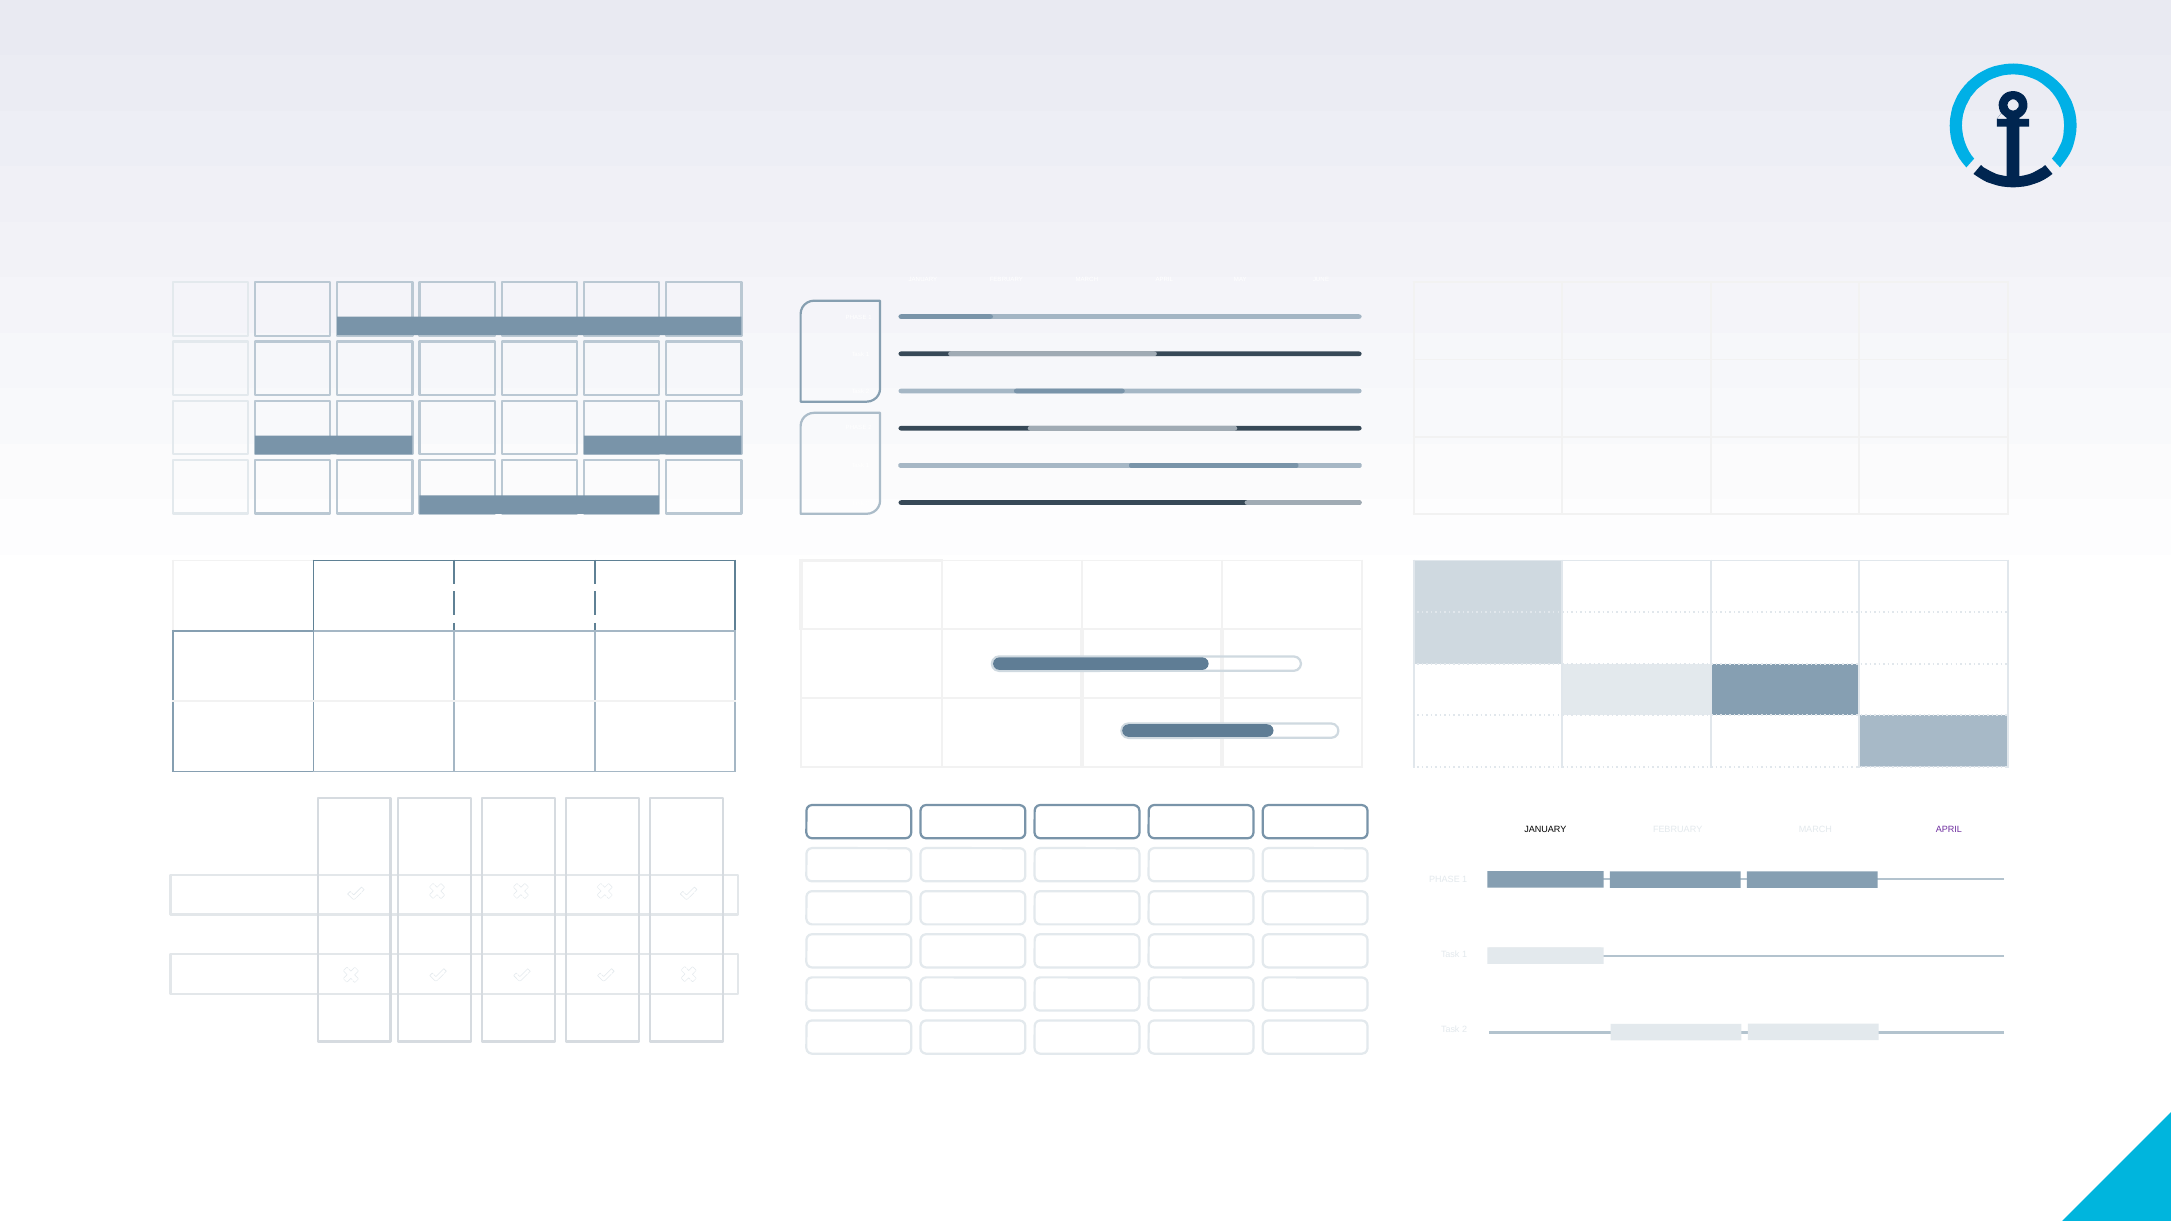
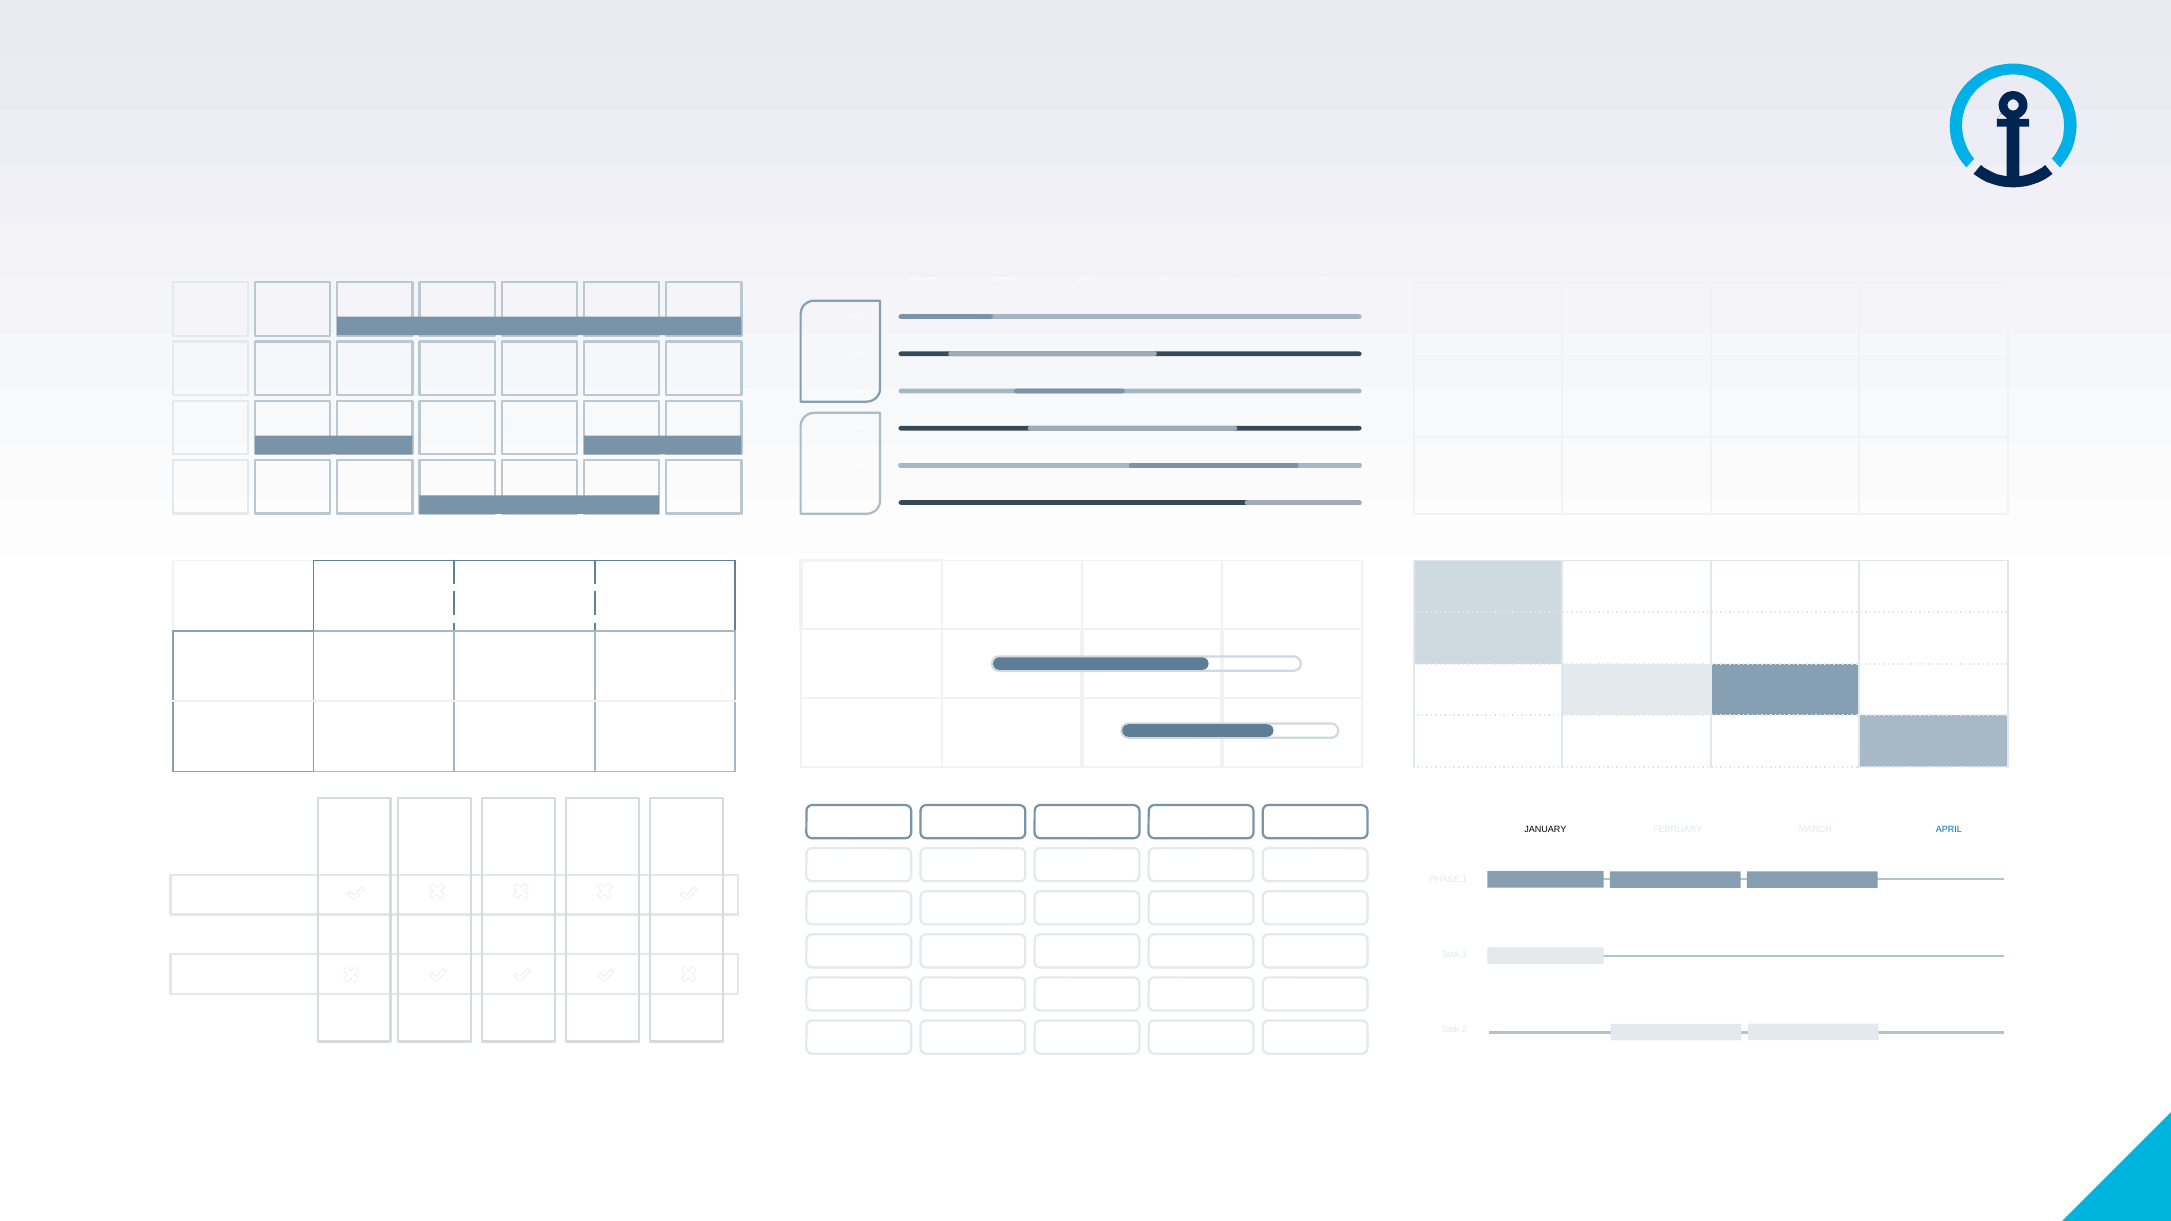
APRIL colour: purple -> blue (1949, 830)
